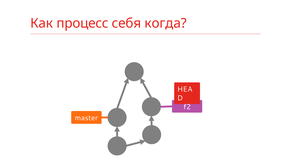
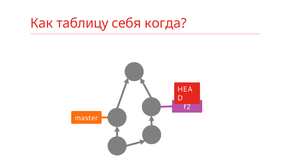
процесс: процесс -> таблицу (82, 23)
